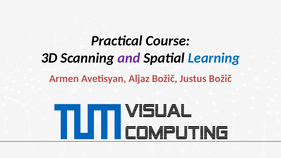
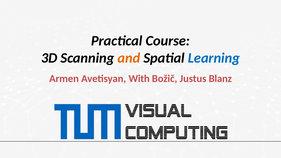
and colour: purple -> orange (129, 58)
Aljaz: Aljaz -> With (139, 79)
Justus Božič: Božič -> Blanz (220, 79)
